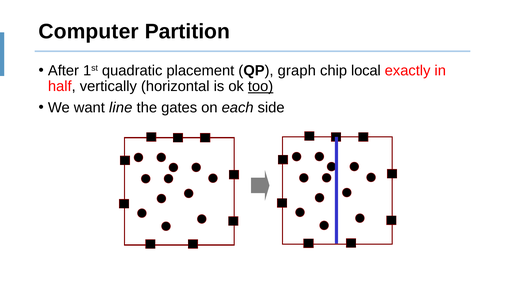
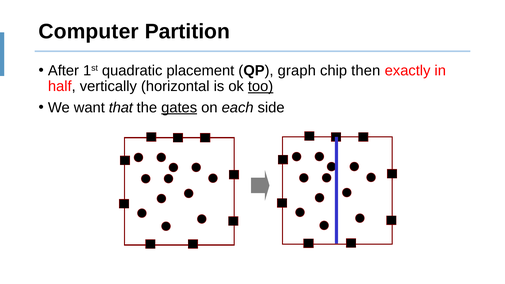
local: local -> then (366, 71)
line: line -> that (121, 108)
gates underline: none -> present (179, 108)
